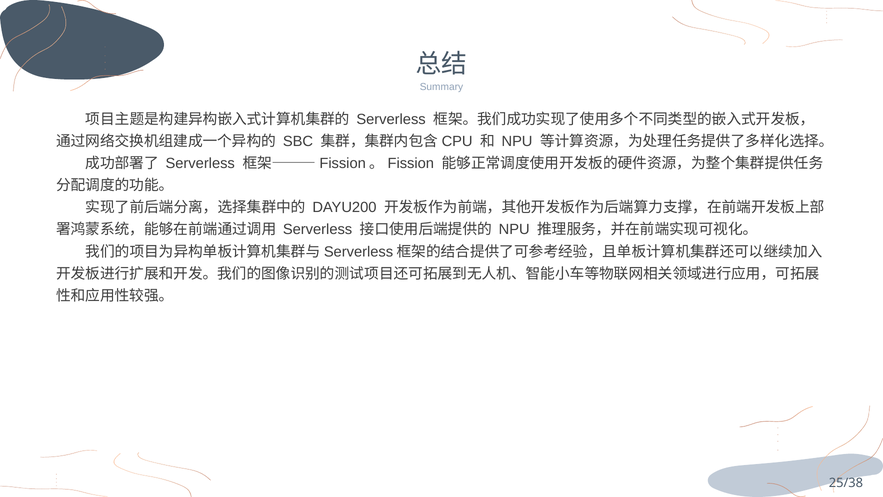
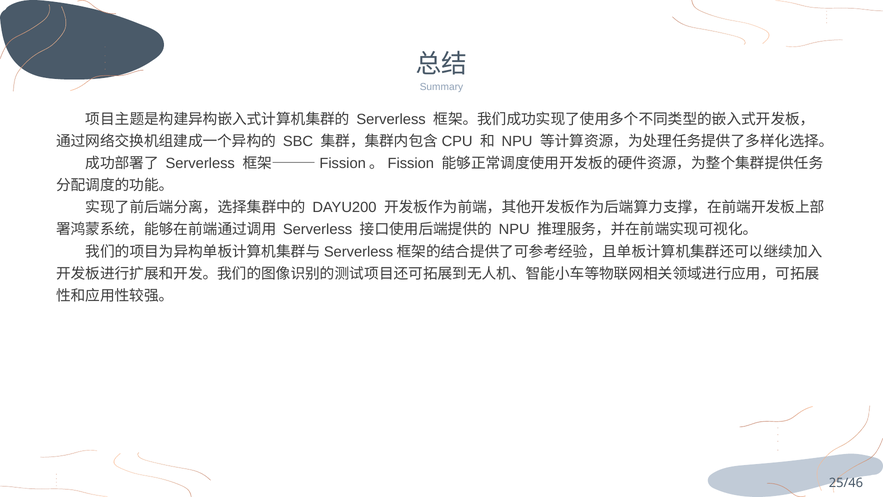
25/38: 25/38 -> 25/46 (846, 483)
